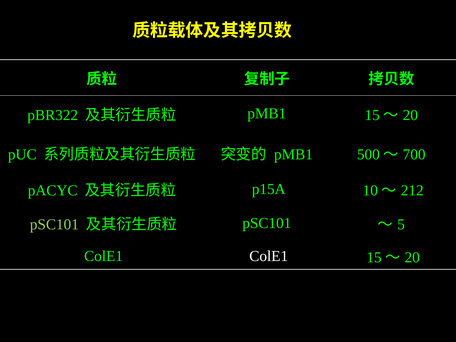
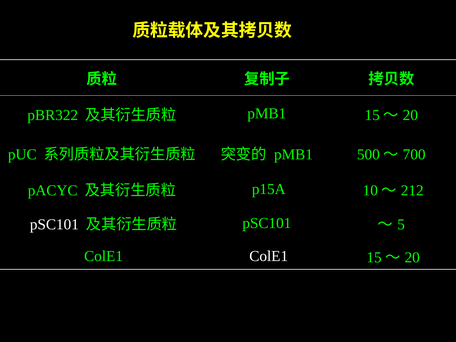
pSC101 colour: light green -> white (54, 225)
